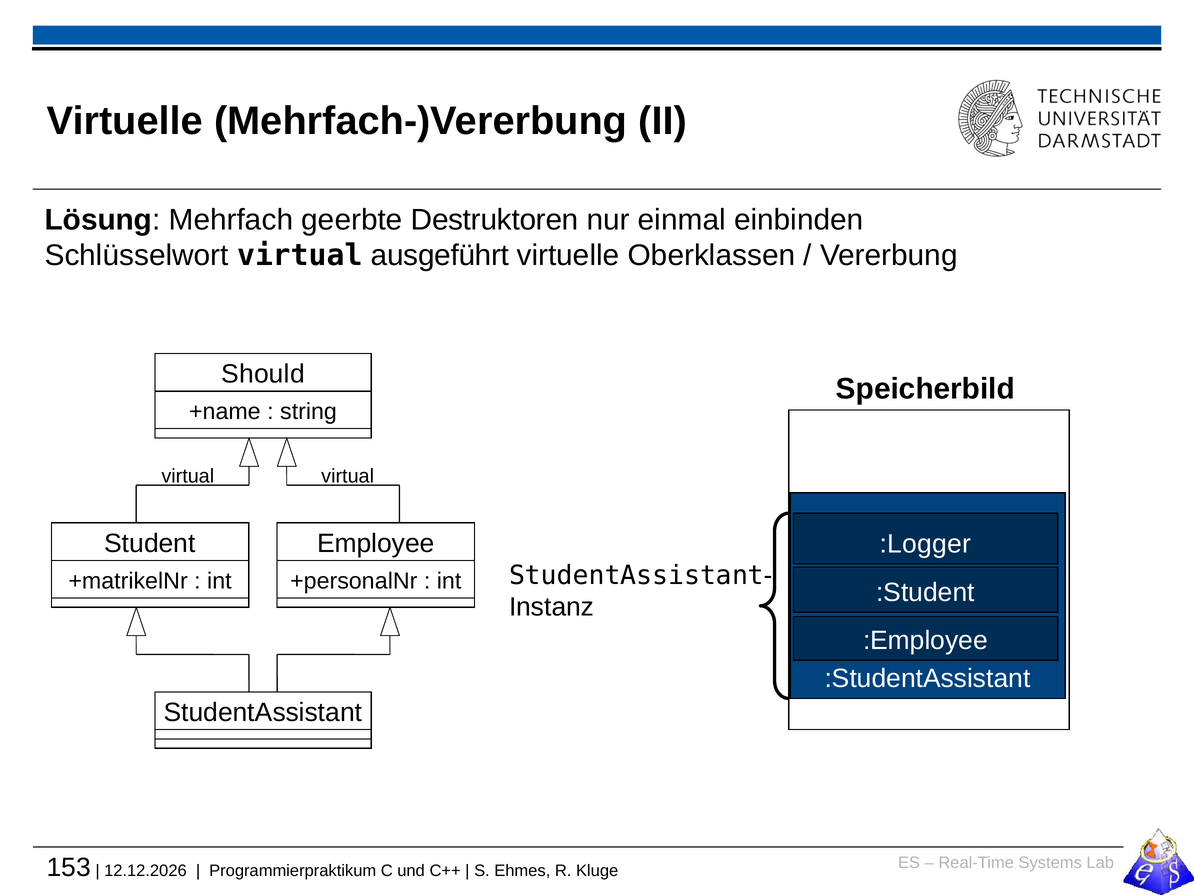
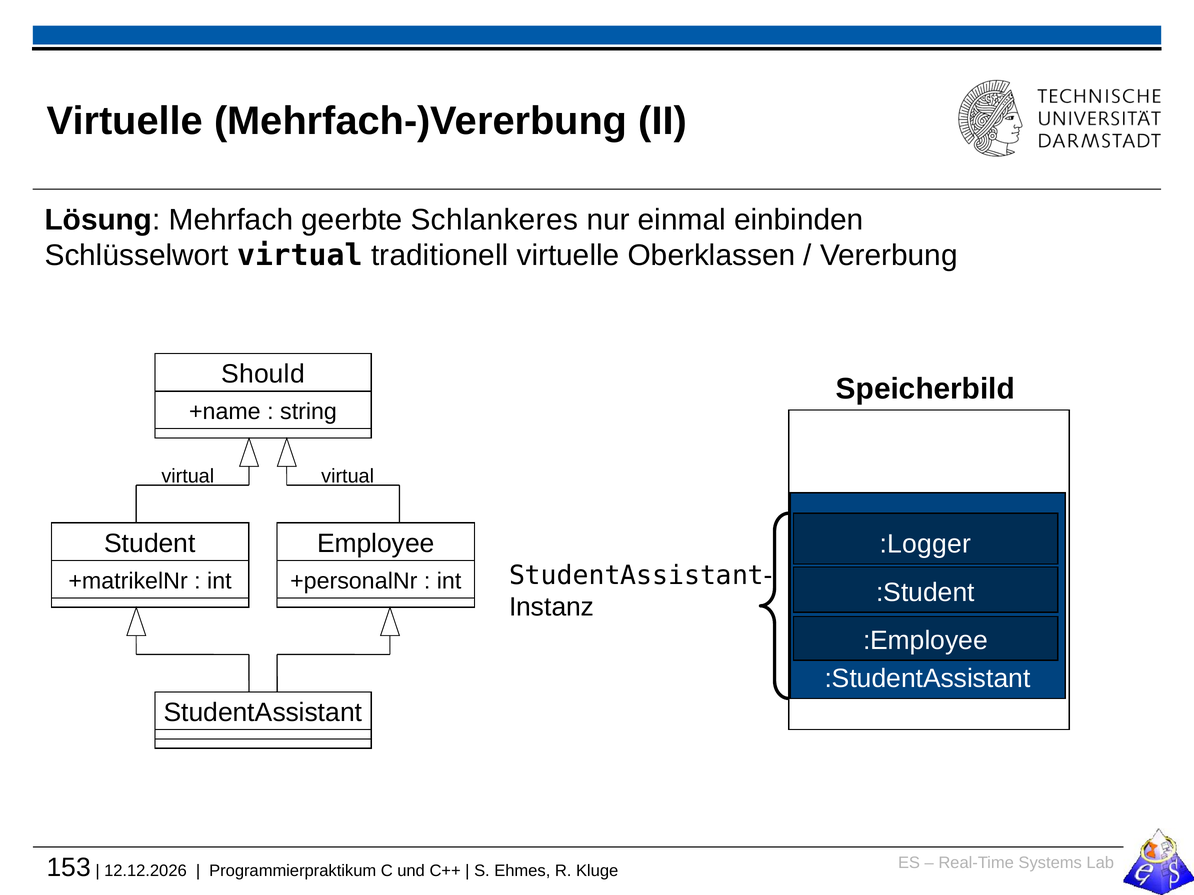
Destruktoren: Destruktoren -> Schlankeres (494, 220)
ausgeführt: ausgeführt -> traditionell (440, 256)
